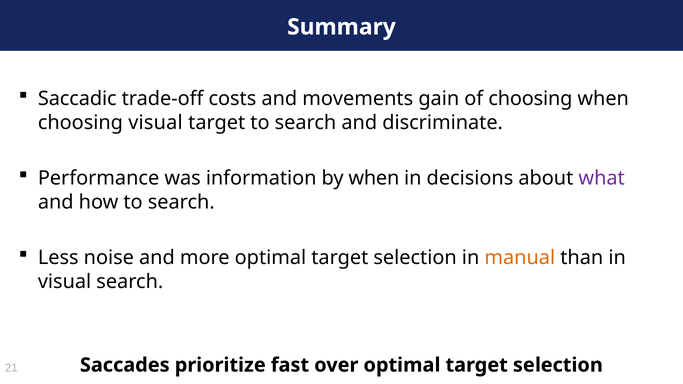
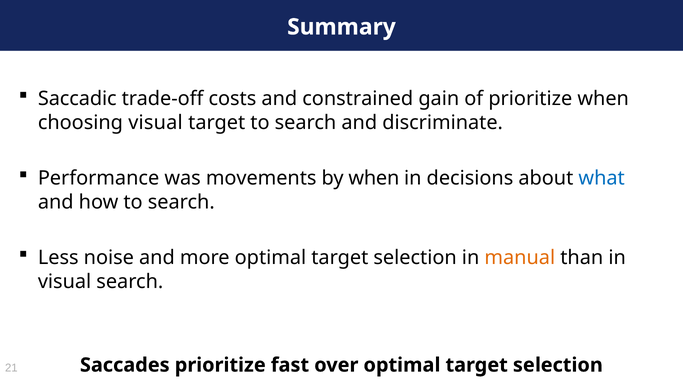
movements: movements -> constrained (358, 99)
of choosing: choosing -> prioritize (530, 99)
information: information -> movements (261, 178)
what colour: purple -> blue (602, 178)
